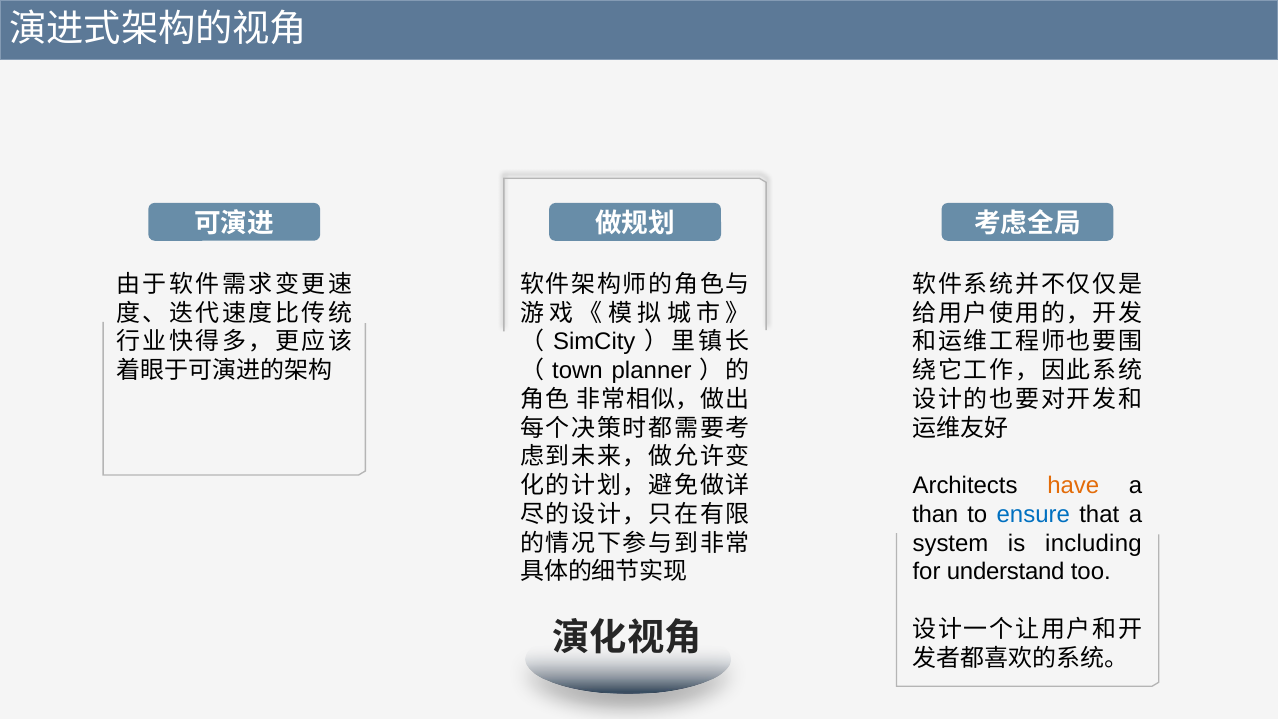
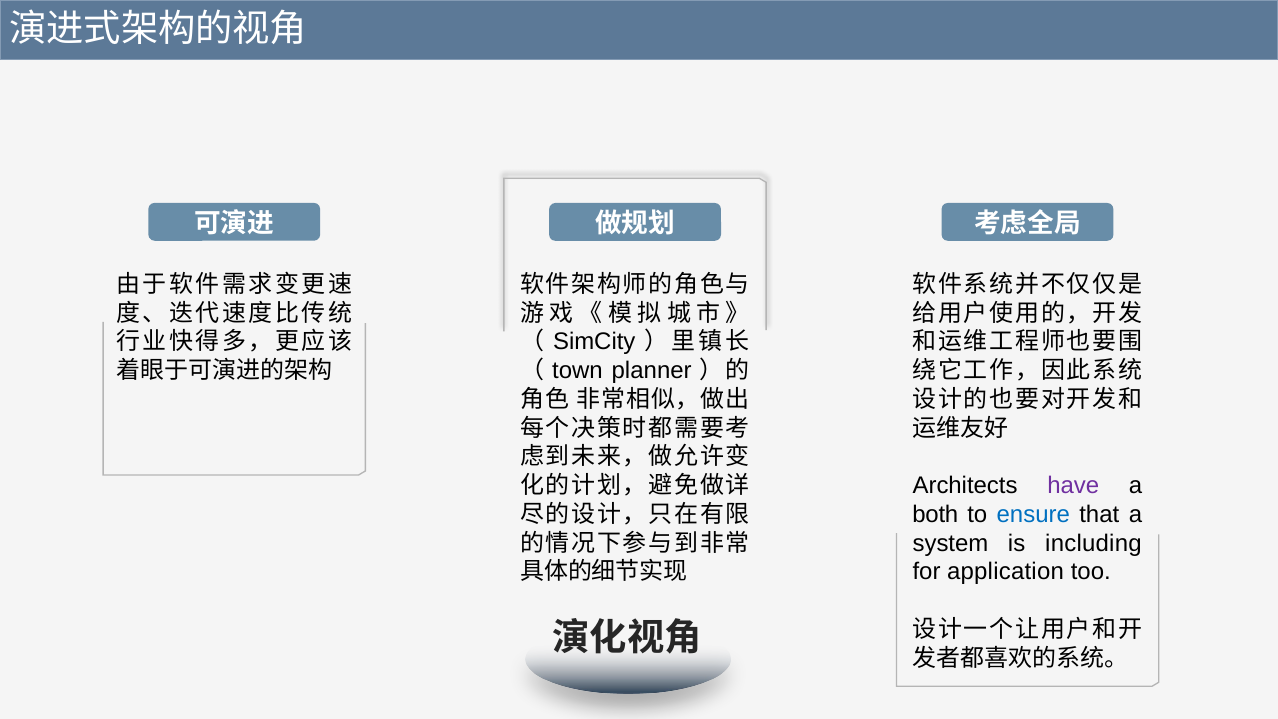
have colour: orange -> purple (1073, 486)
than: than -> both (935, 514)
understand: understand -> application (1005, 572)
